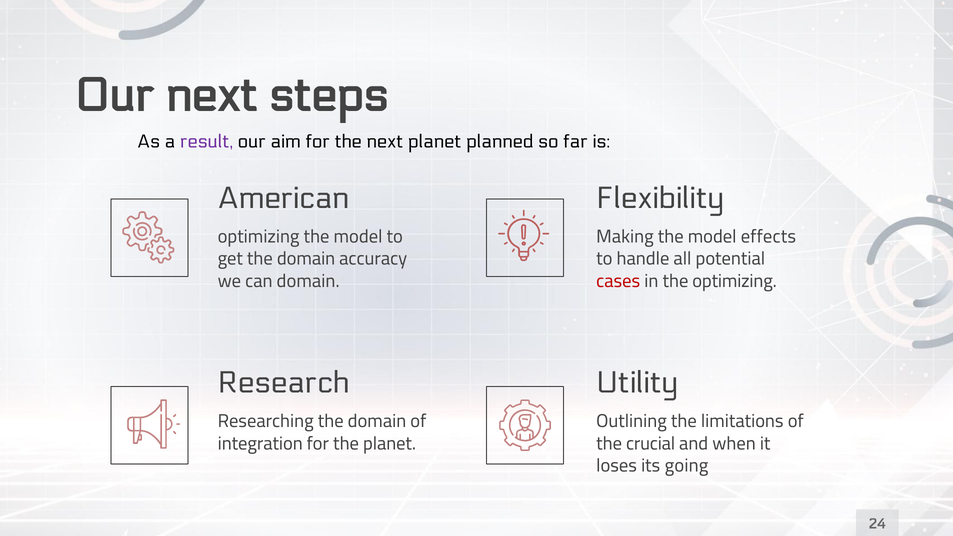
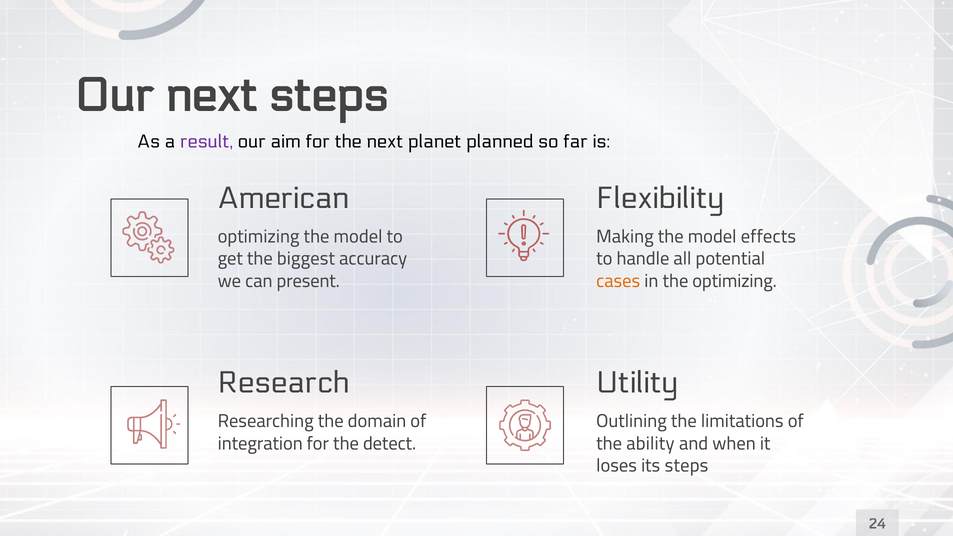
get the domain: domain -> biggest (306, 259)
can domain: domain -> present (308, 281)
cases colour: red -> orange (618, 281)
the planet: planet -> detect (390, 444)
crucial: crucial -> ability (650, 444)
its going: going -> steps (687, 466)
